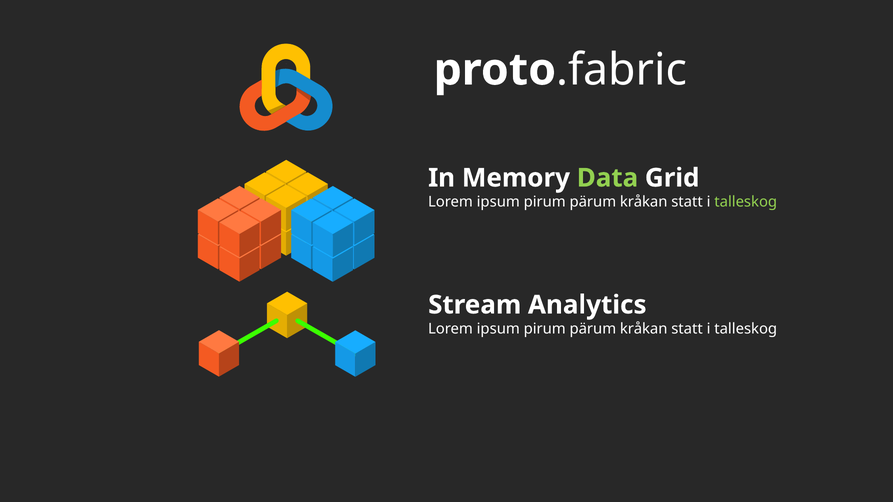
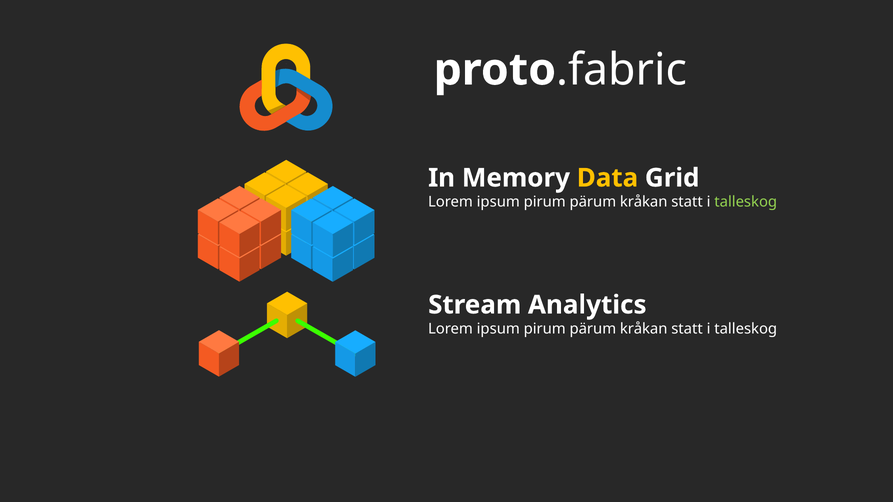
Data colour: light green -> yellow (607, 178)
